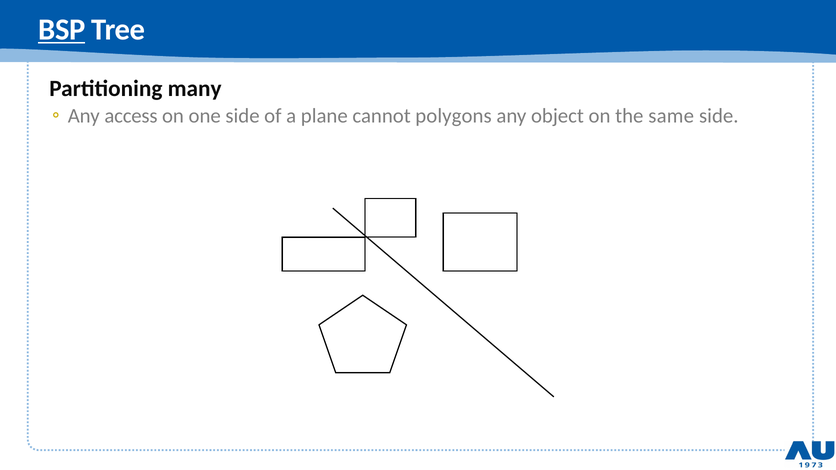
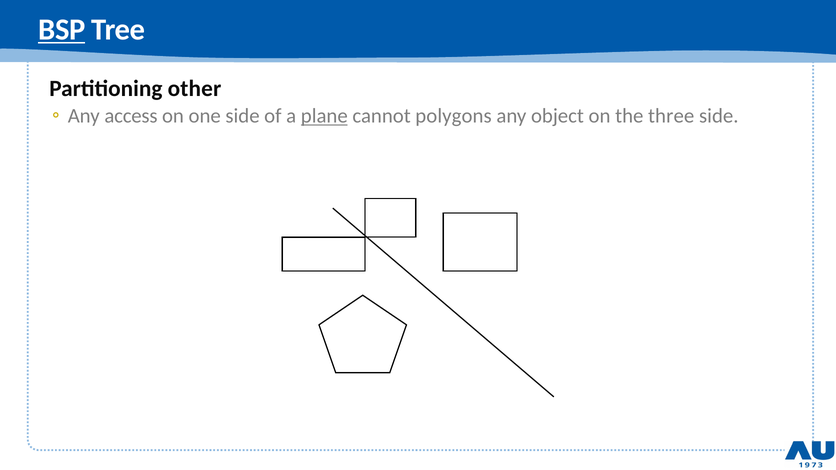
many: many -> other (195, 89)
plane underline: none -> present (324, 116)
same: same -> three (671, 116)
